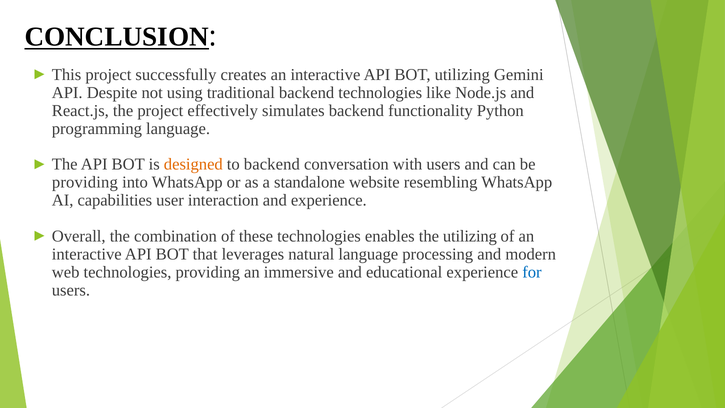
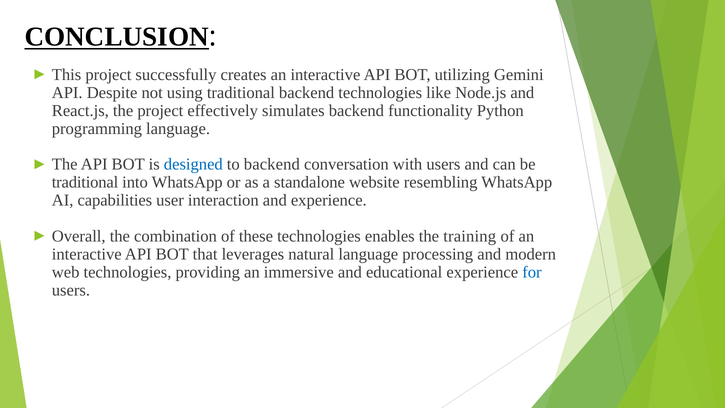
designed colour: orange -> blue (193, 164)
providing: providing -> traditional (85, 182)
the utilizing: utilizing -> training (470, 236)
